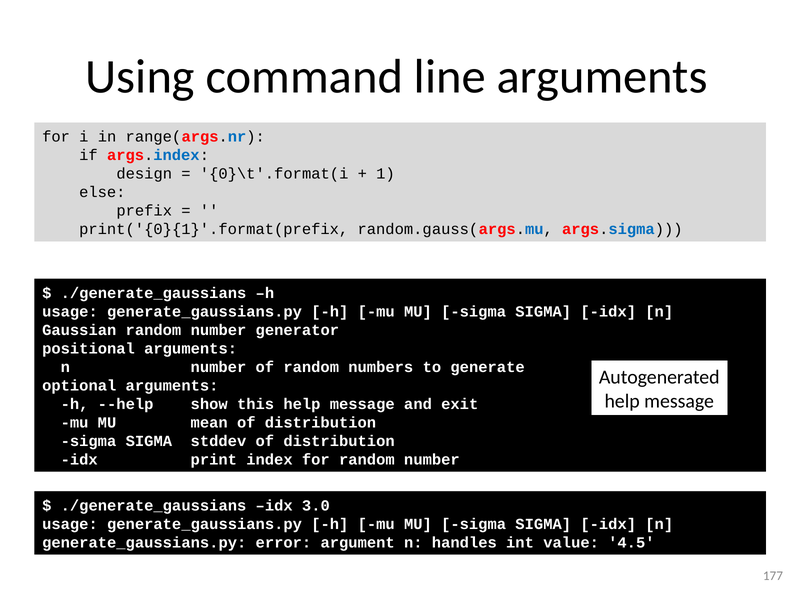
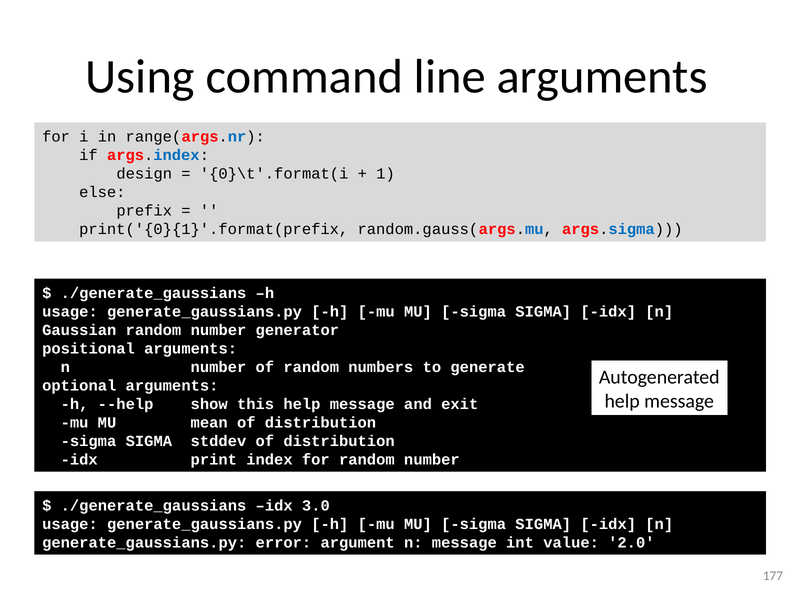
n handles: handles -> message (464, 543)
4.5: 4.5 -> 2.0 (631, 543)
